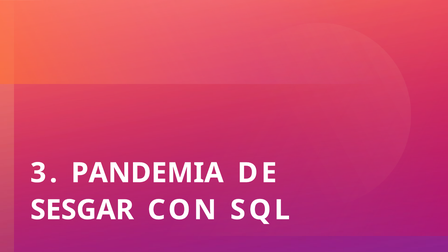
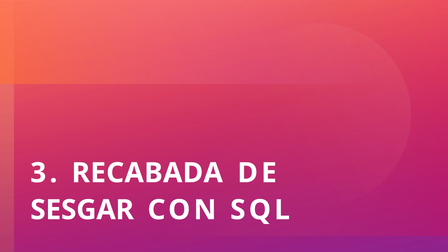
PANDEMIA: PANDEMIA -> RECABADA (147, 173)
